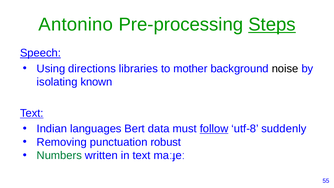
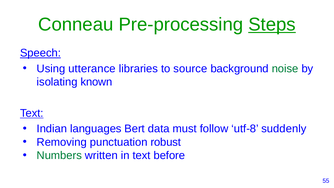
Antonino: Antonino -> Conneau (76, 24)
directions: directions -> utterance (92, 69)
mother: mother -> source (190, 69)
noise colour: black -> green (285, 69)
follow underline: present -> none (214, 129)
maːɟeː: maːɟeː -> before (169, 155)
